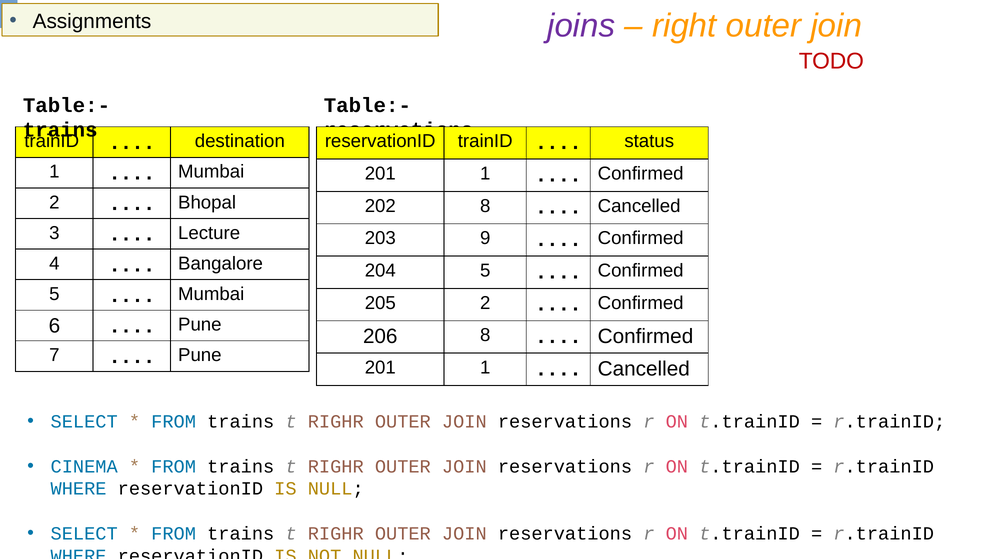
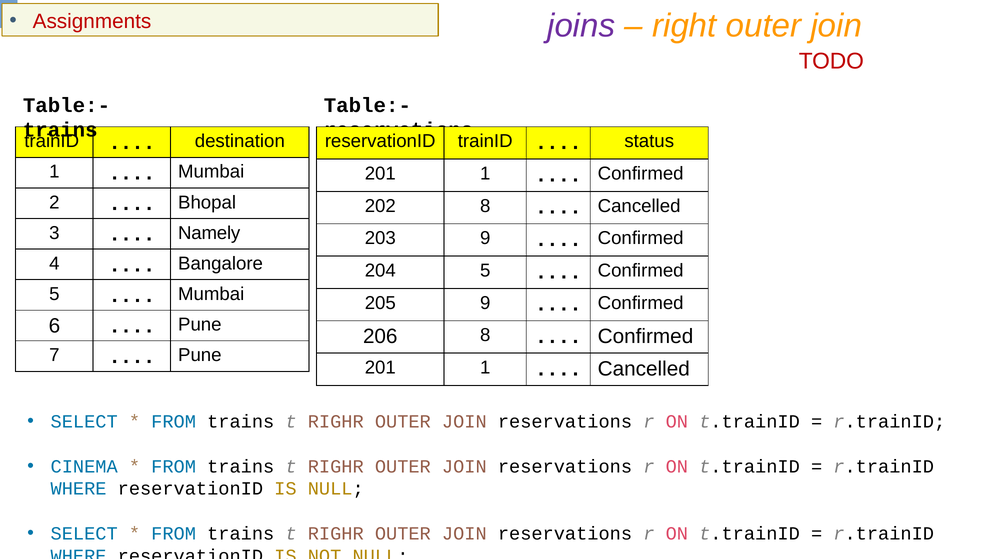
Assignments colour: black -> red (92, 21)
Lecture: Lecture -> Namely (209, 233)
205 2: 2 -> 9 (485, 303)
